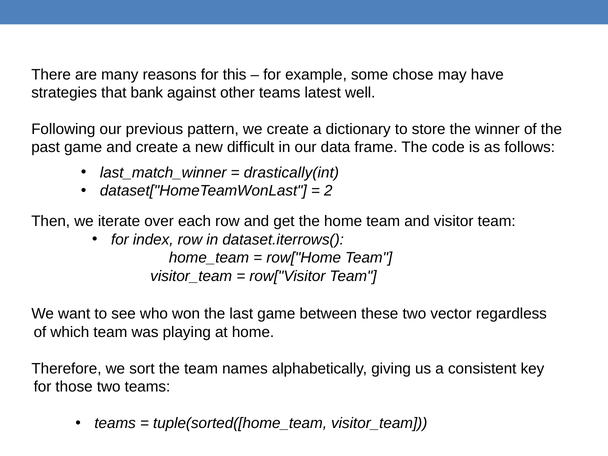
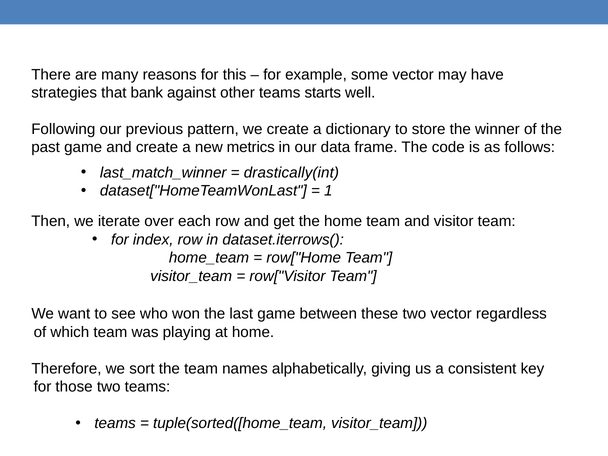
some chose: chose -> vector (413, 75)
latest: latest -> starts (323, 93)
difficult: difficult -> metrics (251, 147)
2: 2 -> 1 (328, 191)
